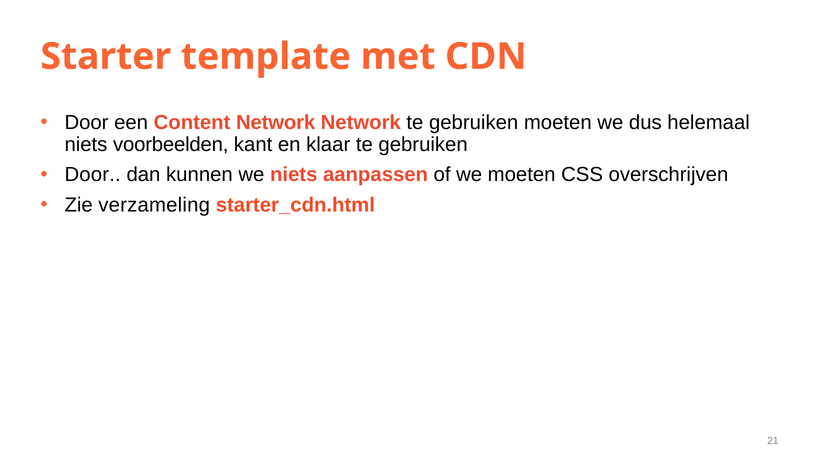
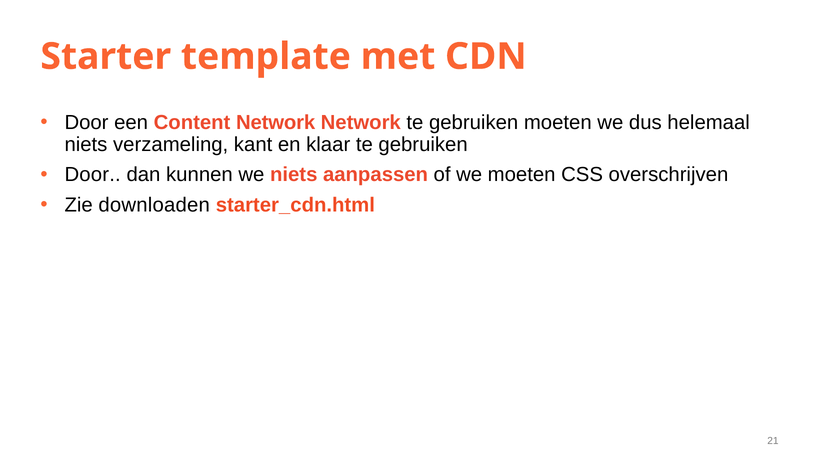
voorbeelden: voorbeelden -> verzameling (171, 144)
verzameling: verzameling -> downloaden (154, 205)
